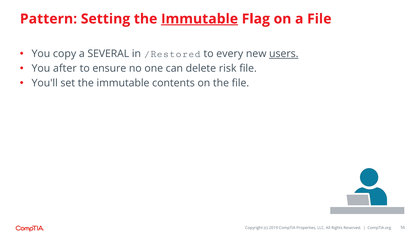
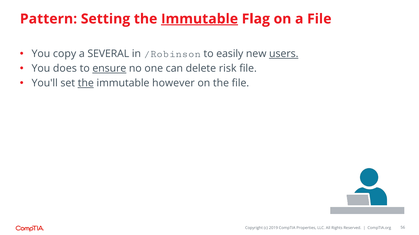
/Restored: /Restored -> /Robinson (172, 54)
every: every -> easily (230, 54)
after: after -> does (65, 69)
ensure underline: none -> present (109, 69)
the underline: none -> present (86, 83)
contents: contents -> however (173, 83)
